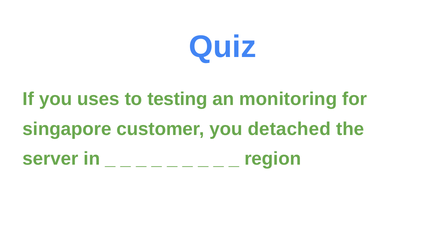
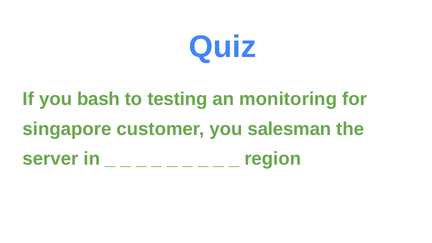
uses: uses -> bash (99, 99)
detached: detached -> salesman (289, 129)
